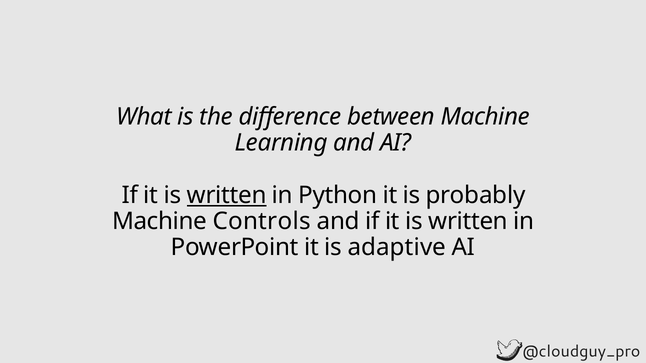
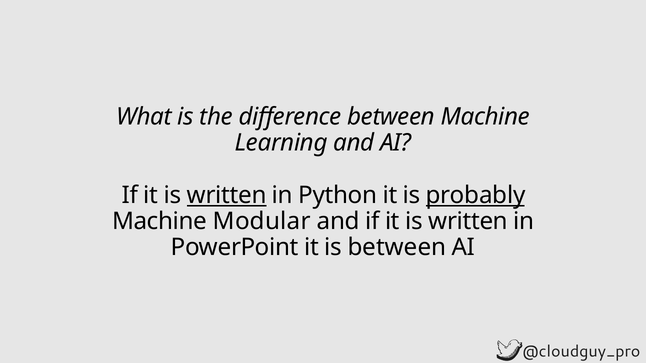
probably underline: none -> present (475, 195)
Controls: Controls -> Modular (262, 222)
is adaptive: adaptive -> between (397, 248)
